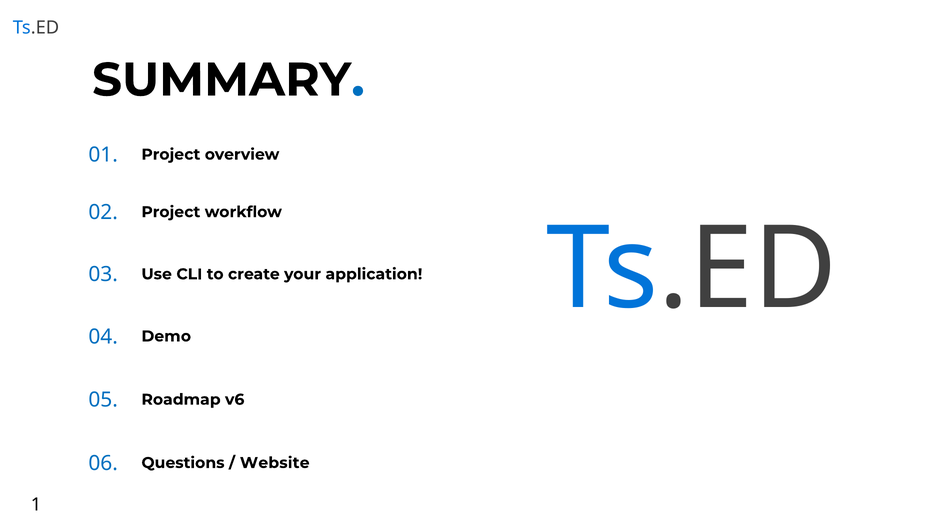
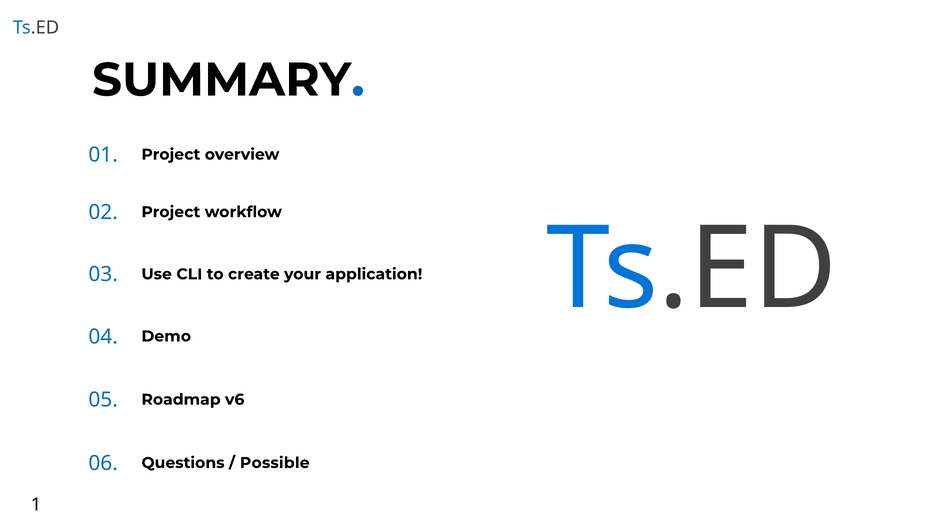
Website: Website -> Possible (275, 463)
